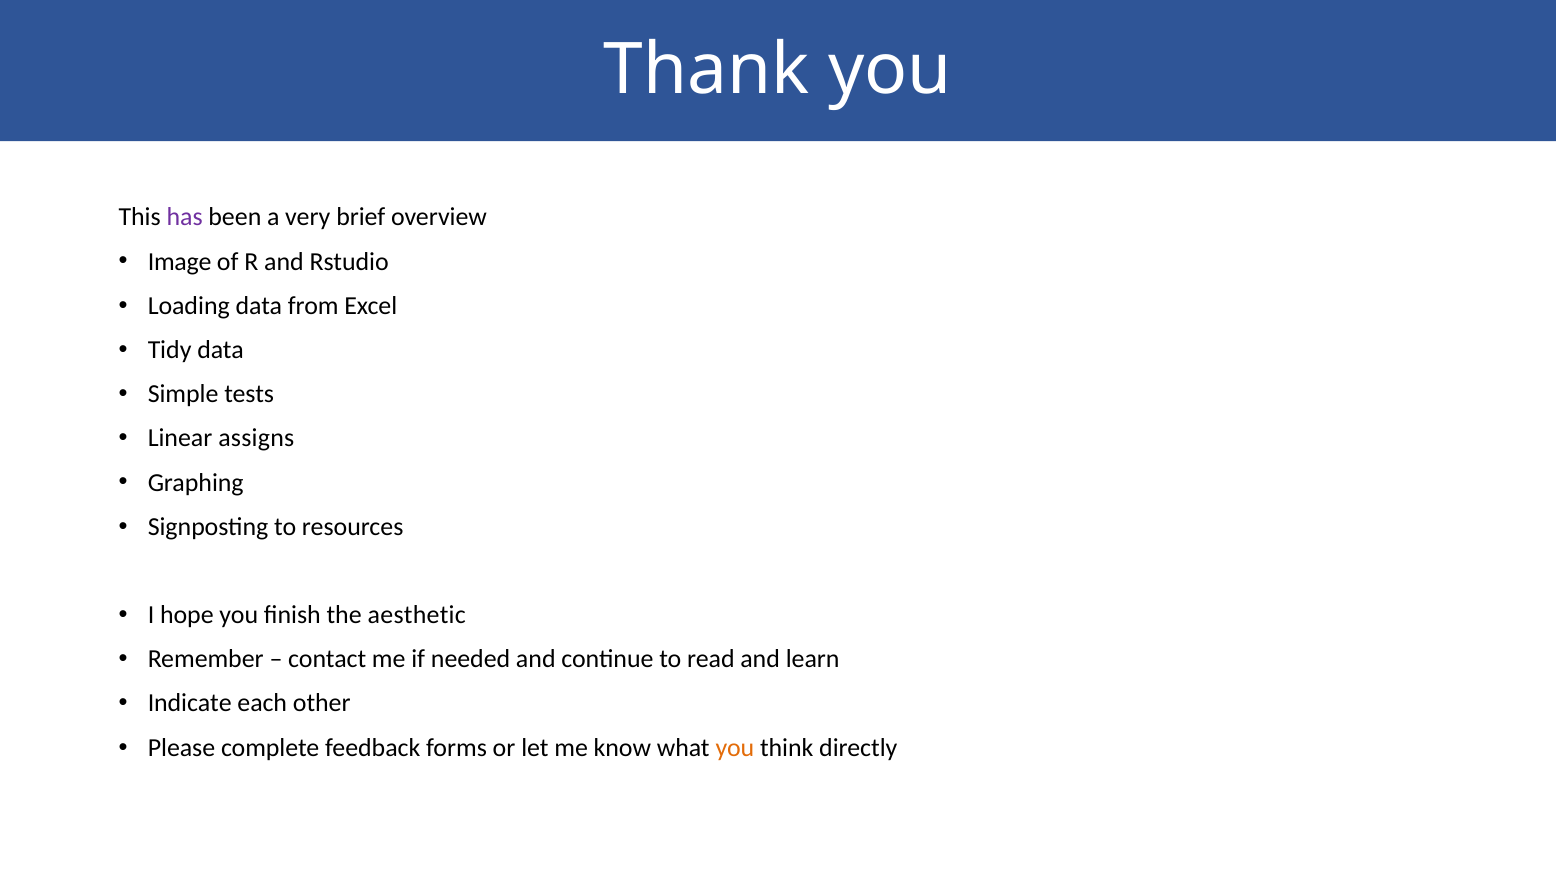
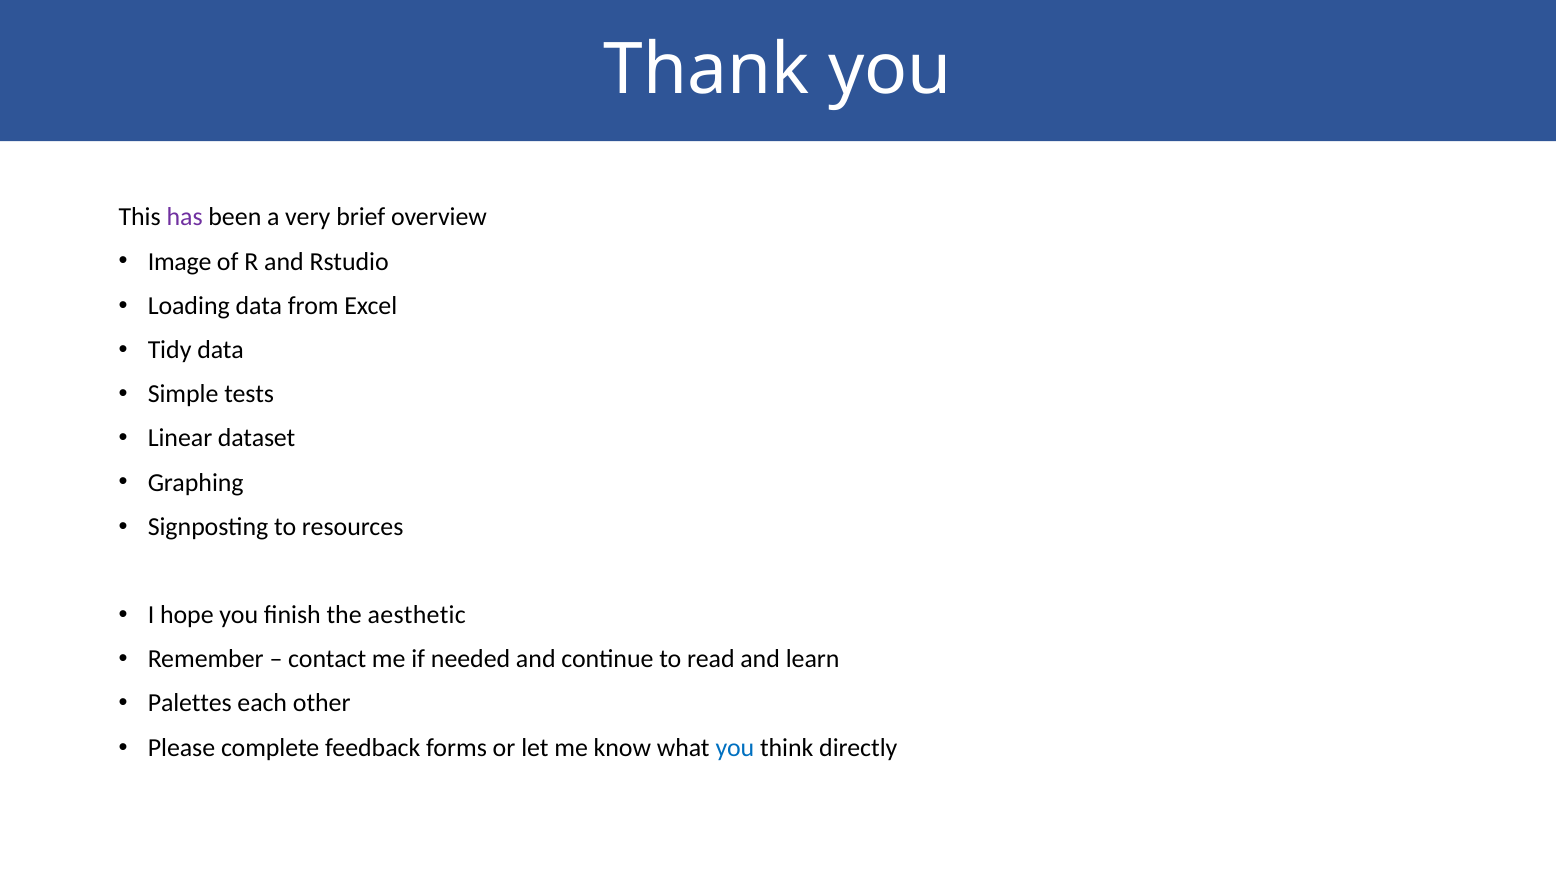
assigns: assigns -> dataset (257, 438)
Indicate: Indicate -> Palettes (190, 704)
you colour: orange -> blue (735, 748)
